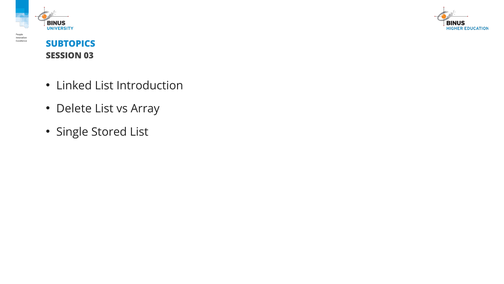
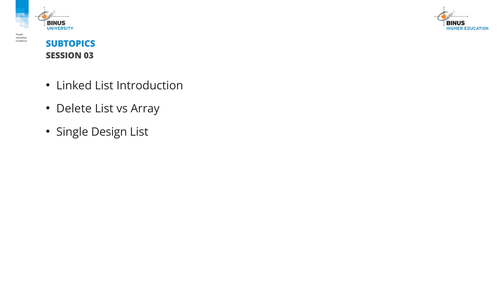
Stored: Stored -> Design (109, 132)
